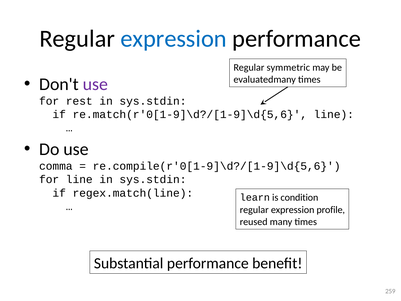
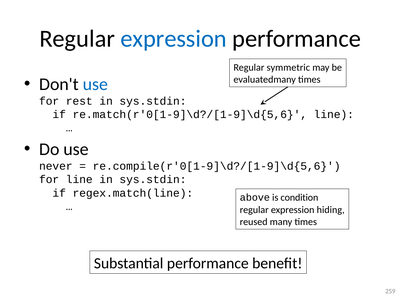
use colour: purple -> blue (95, 84)
comma: comma -> never (56, 166)
learn: learn -> above (255, 198)
profile: profile -> hiding (331, 210)
